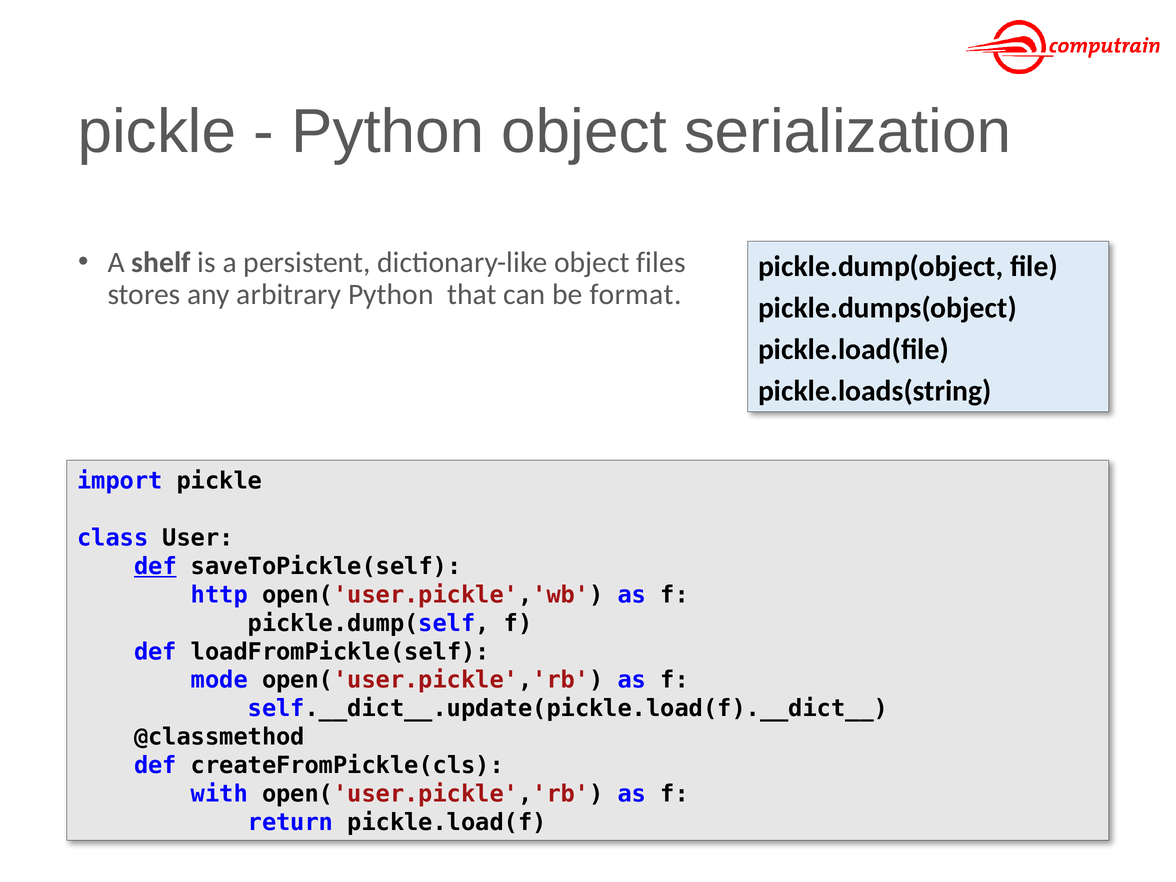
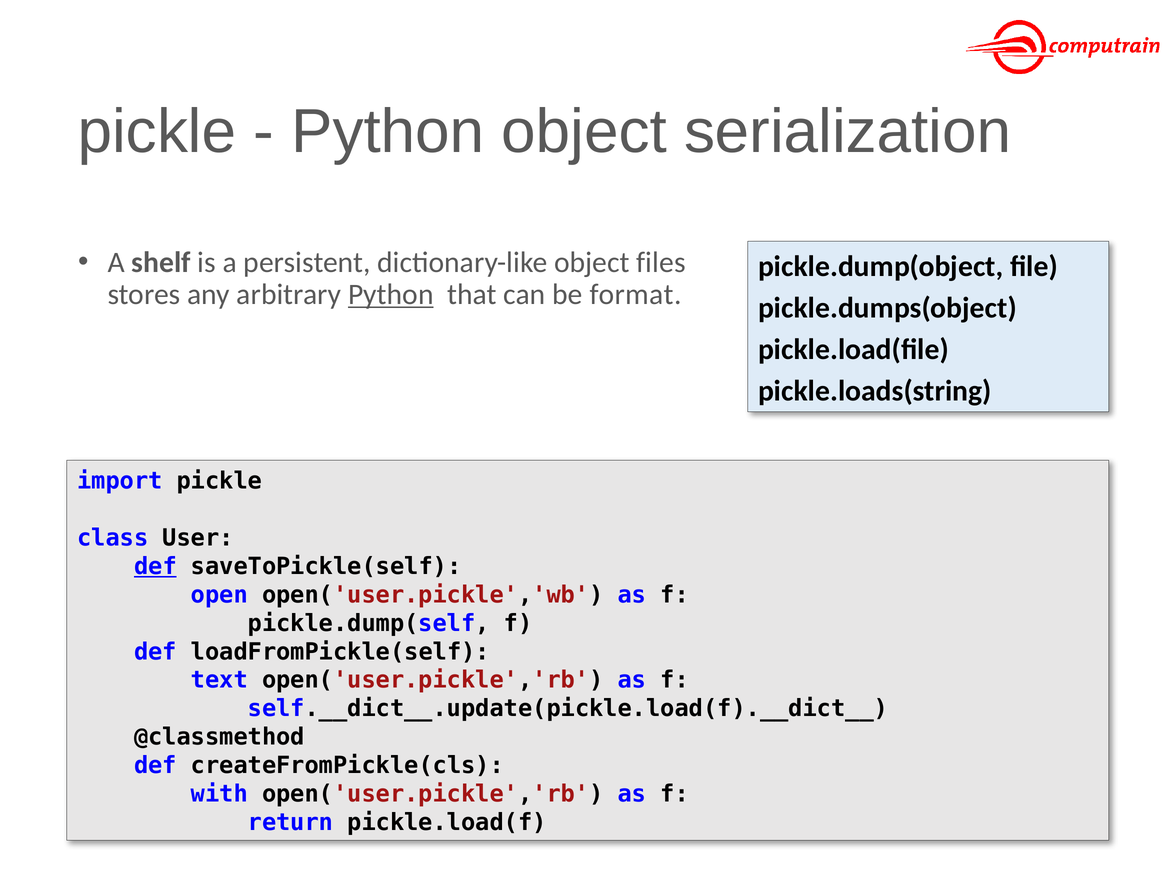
Python underline: none -> present (391, 294)
http: http -> open (219, 595)
mode: mode -> text (219, 680)
